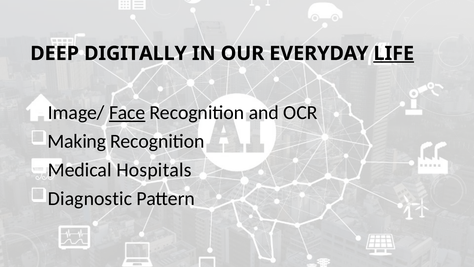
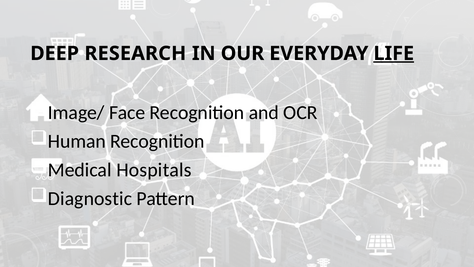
DIGITALLY: DIGITALLY -> RESEARCH (135, 53)
Face underline: present -> none (127, 113)
Making: Making -> Human (77, 141)
